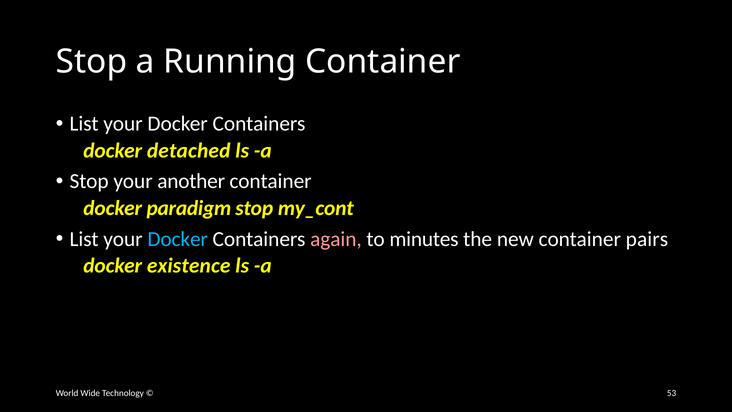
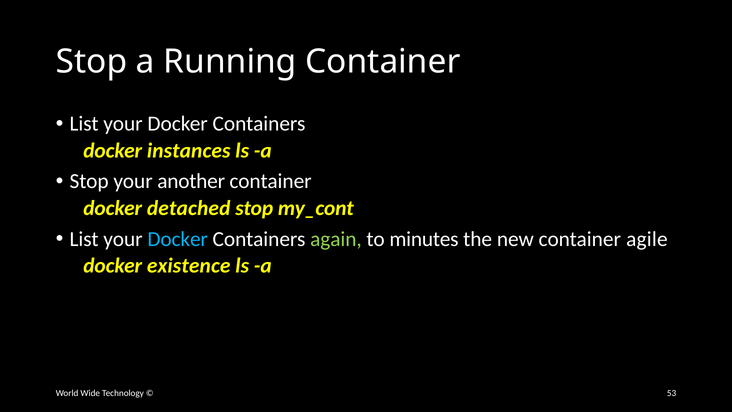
detached: detached -> instances (189, 151)
paradigm: paradigm -> detached (189, 208)
again colour: pink -> light green (336, 239)
pairs: pairs -> agile (647, 239)
